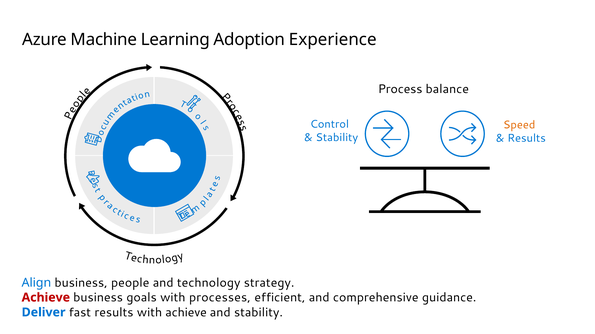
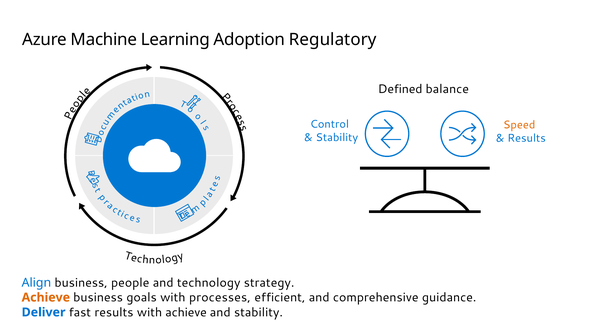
Experience: Experience -> Regulatory (333, 40)
Process: Process -> Defined (400, 89)
Achieve colour: red -> orange (46, 298)
